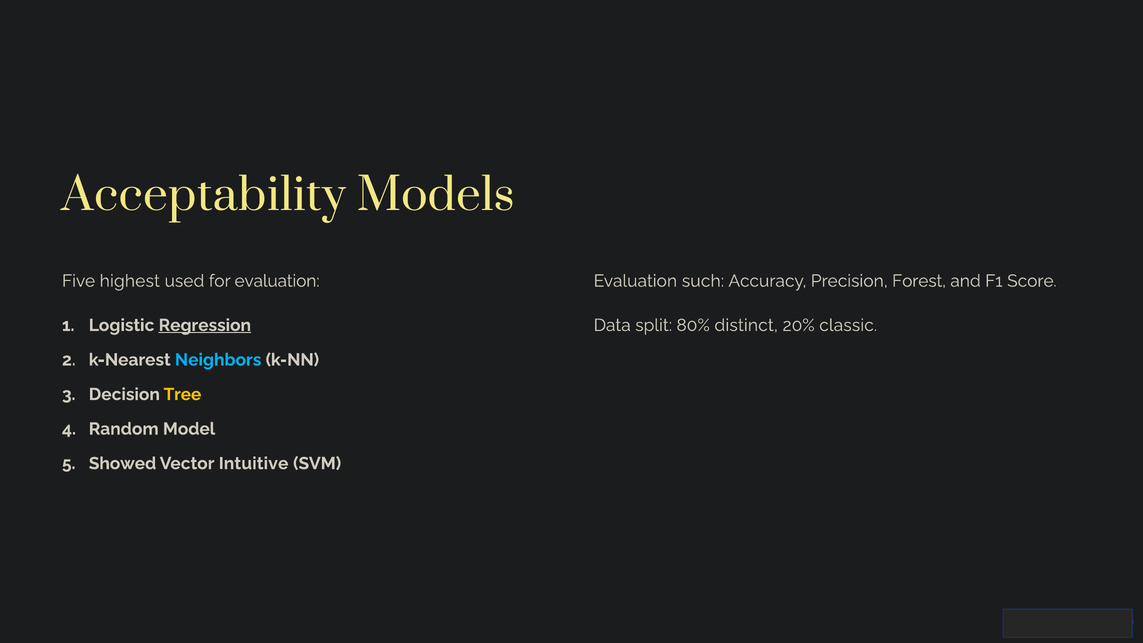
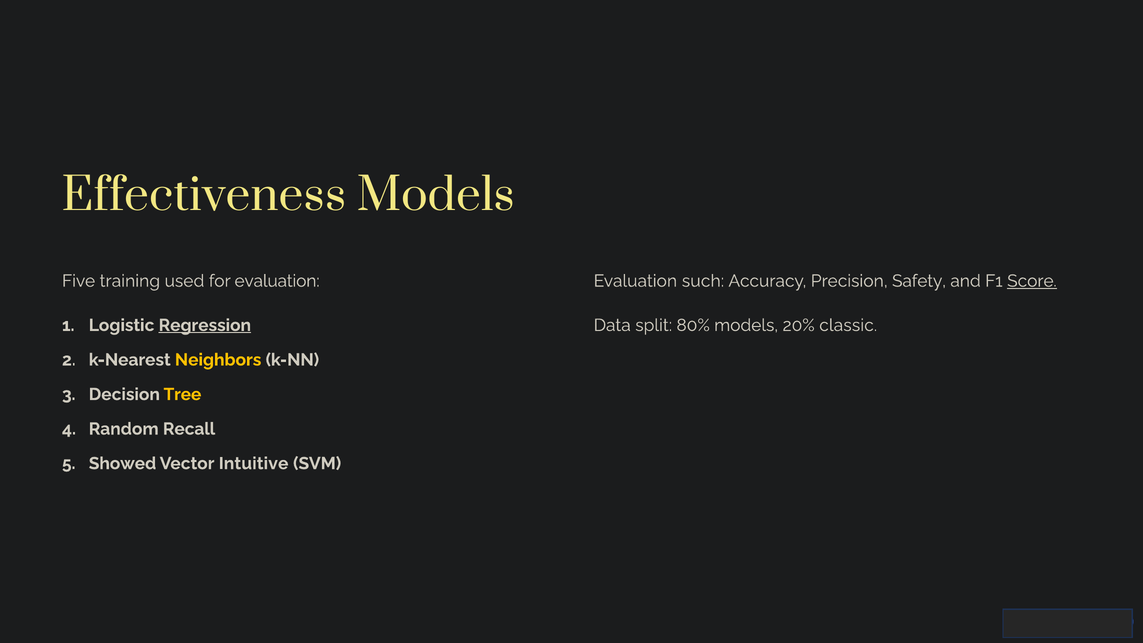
Acceptability: Acceptability -> Effectiveness (204, 196)
highest: highest -> training (130, 281)
Forest: Forest -> Safety (919, 281)
Score underline: none -> present (1032, 281)
80% distinct: distinct -> models (746, 325)
Neighbors colour: light blue -> yellow (218, 360)
Model: Model -> Recall (189, 429)
